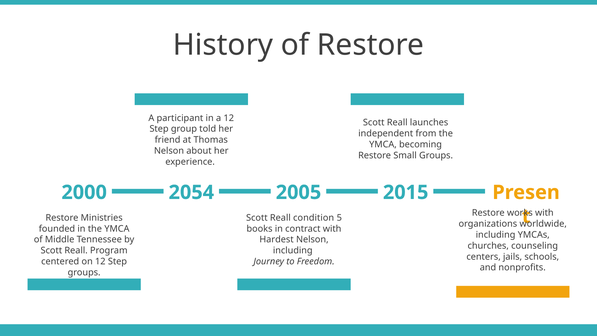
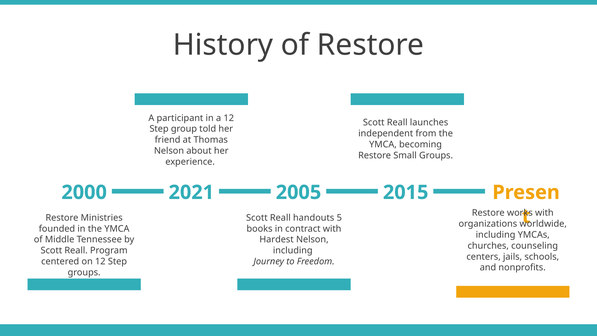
2054: 2054 -> 2021 (191, 192)
condition: condition -> handouts (314, 218)
